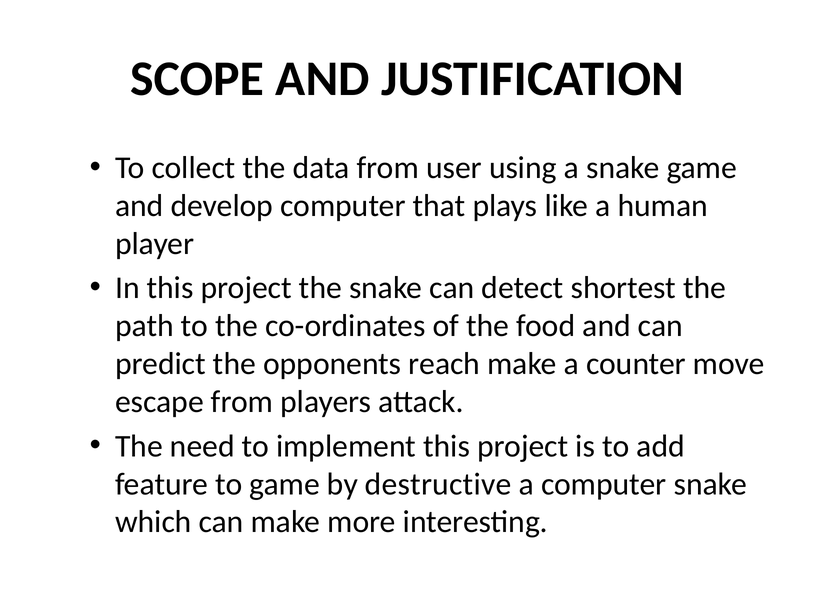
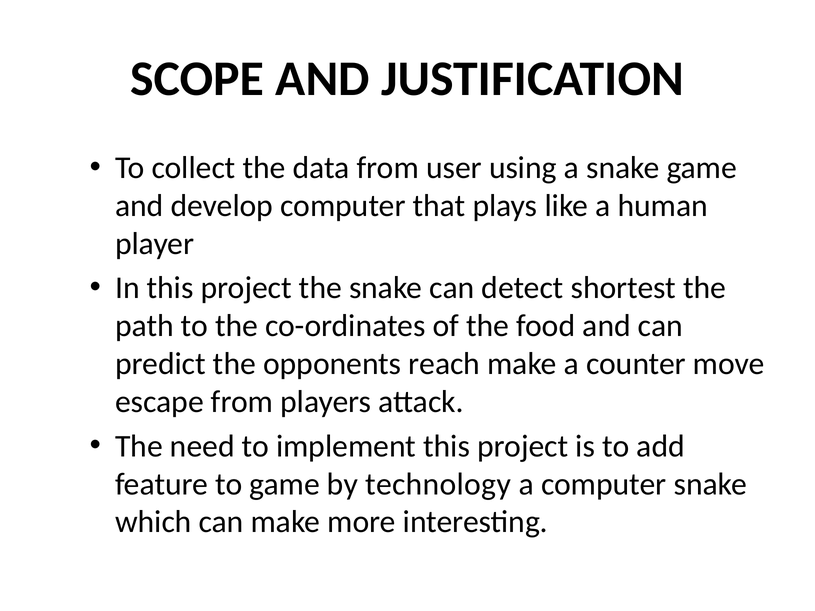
destructive: destructive -> technology (438, 484)
